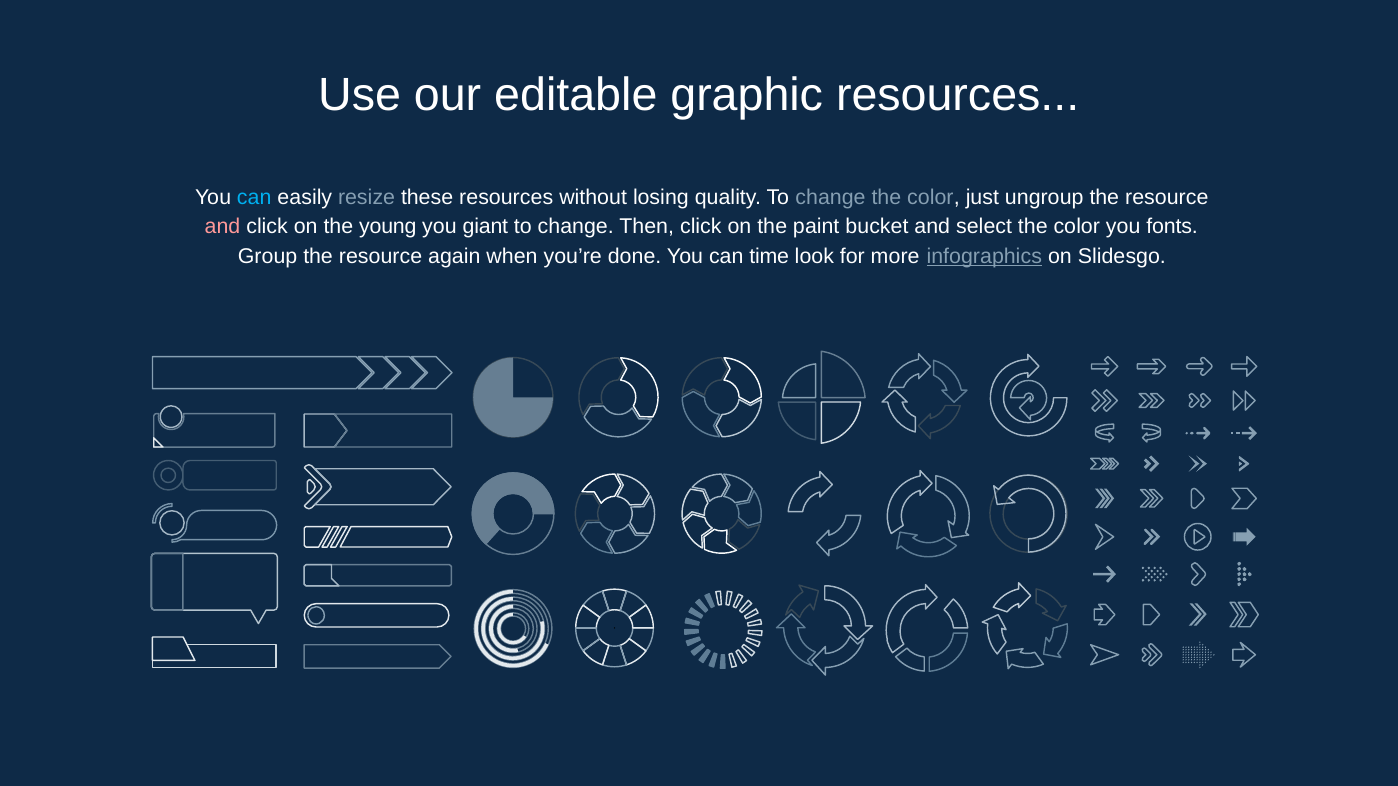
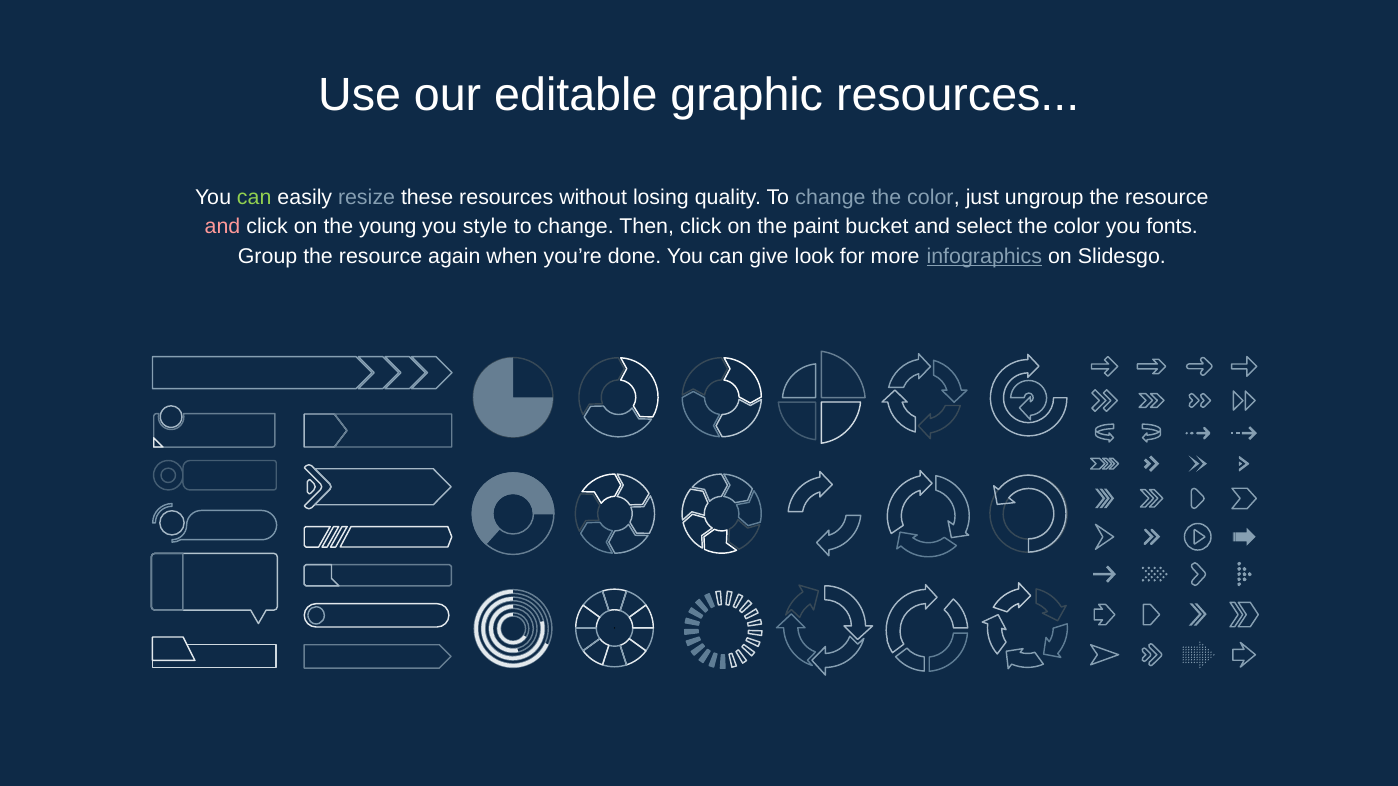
can colour: light blue -> light green (254, 198)
giant: giant -> style (485, 227)
time: time -> give (769, 256)
